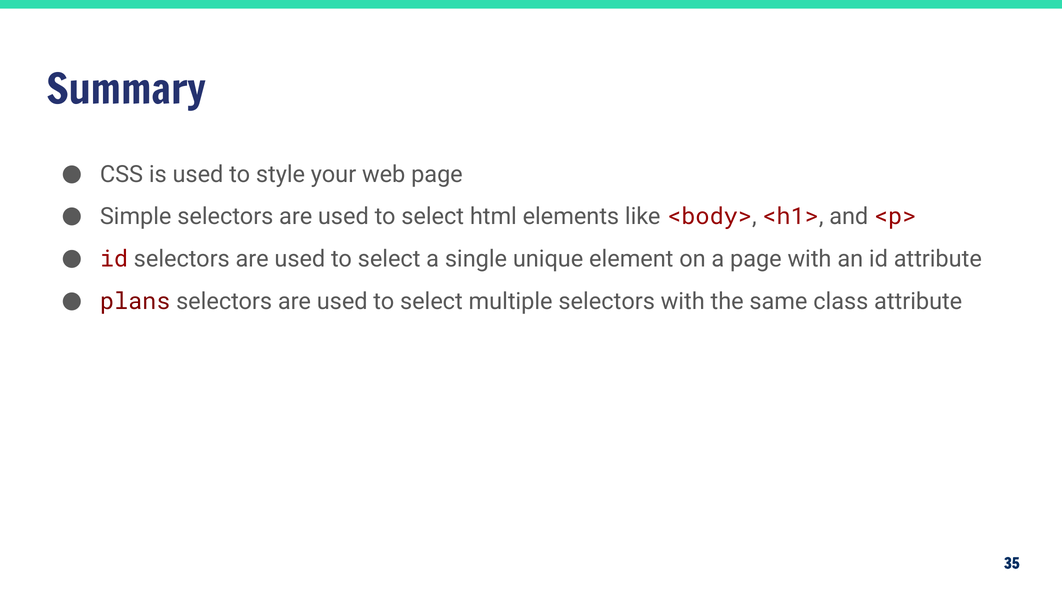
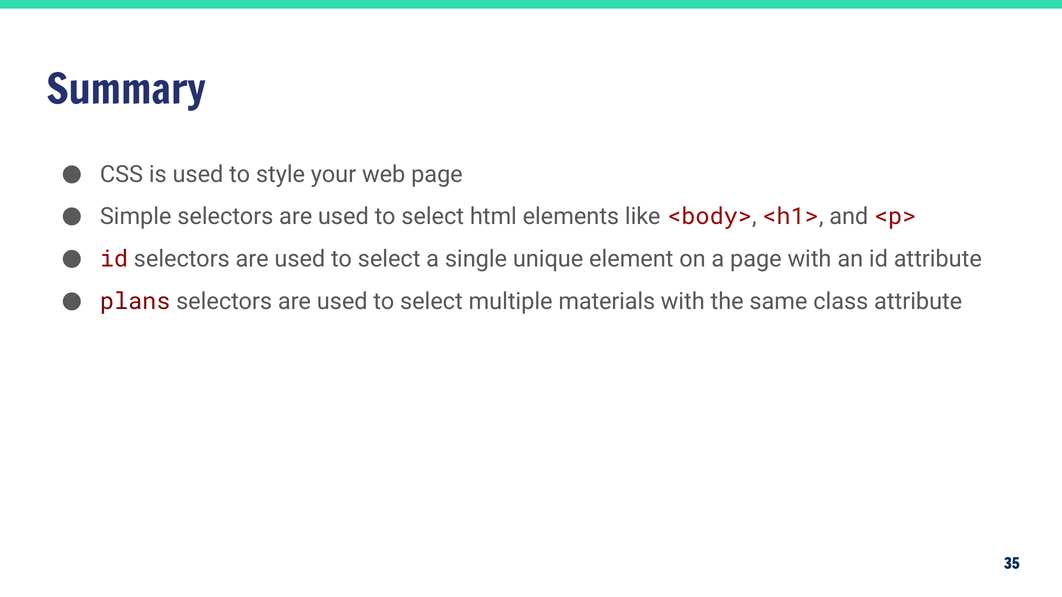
multiple selectors: selectors -> materials (607, 302)
